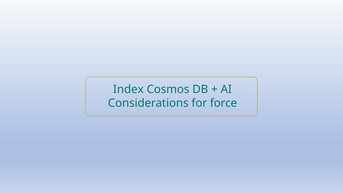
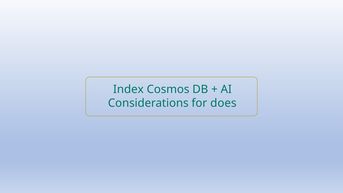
force: force -> does (223, 103)
